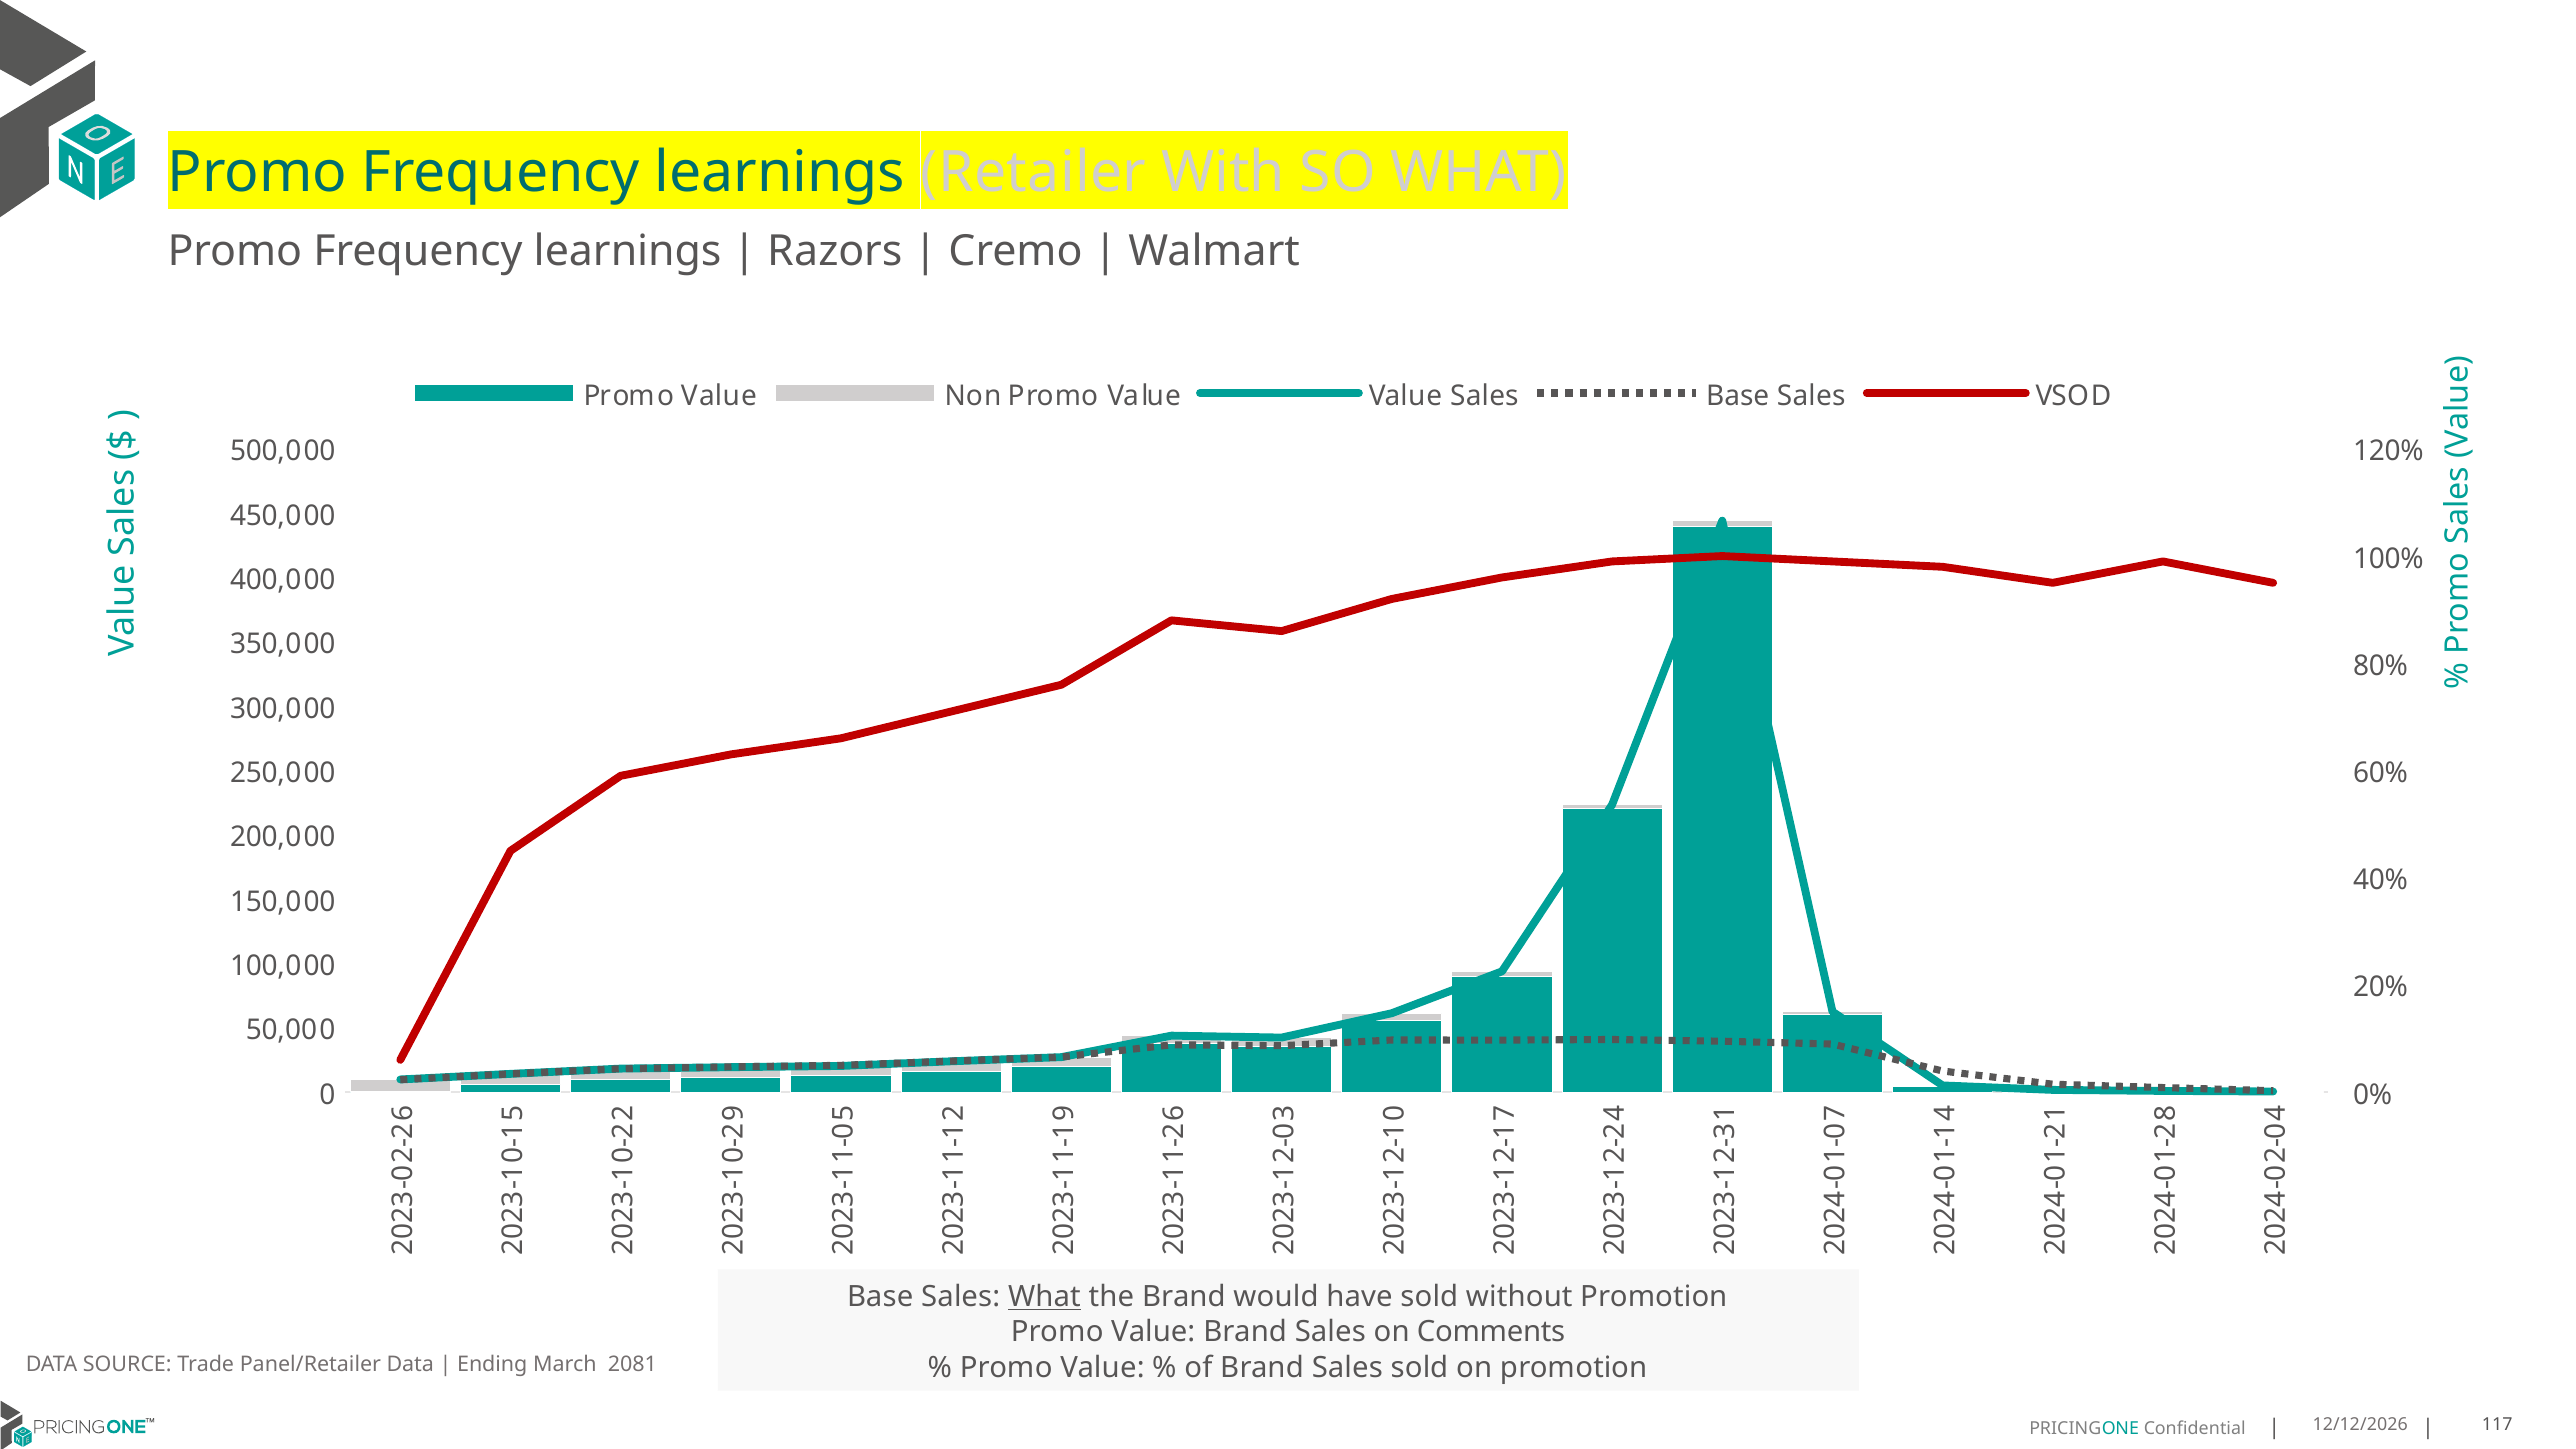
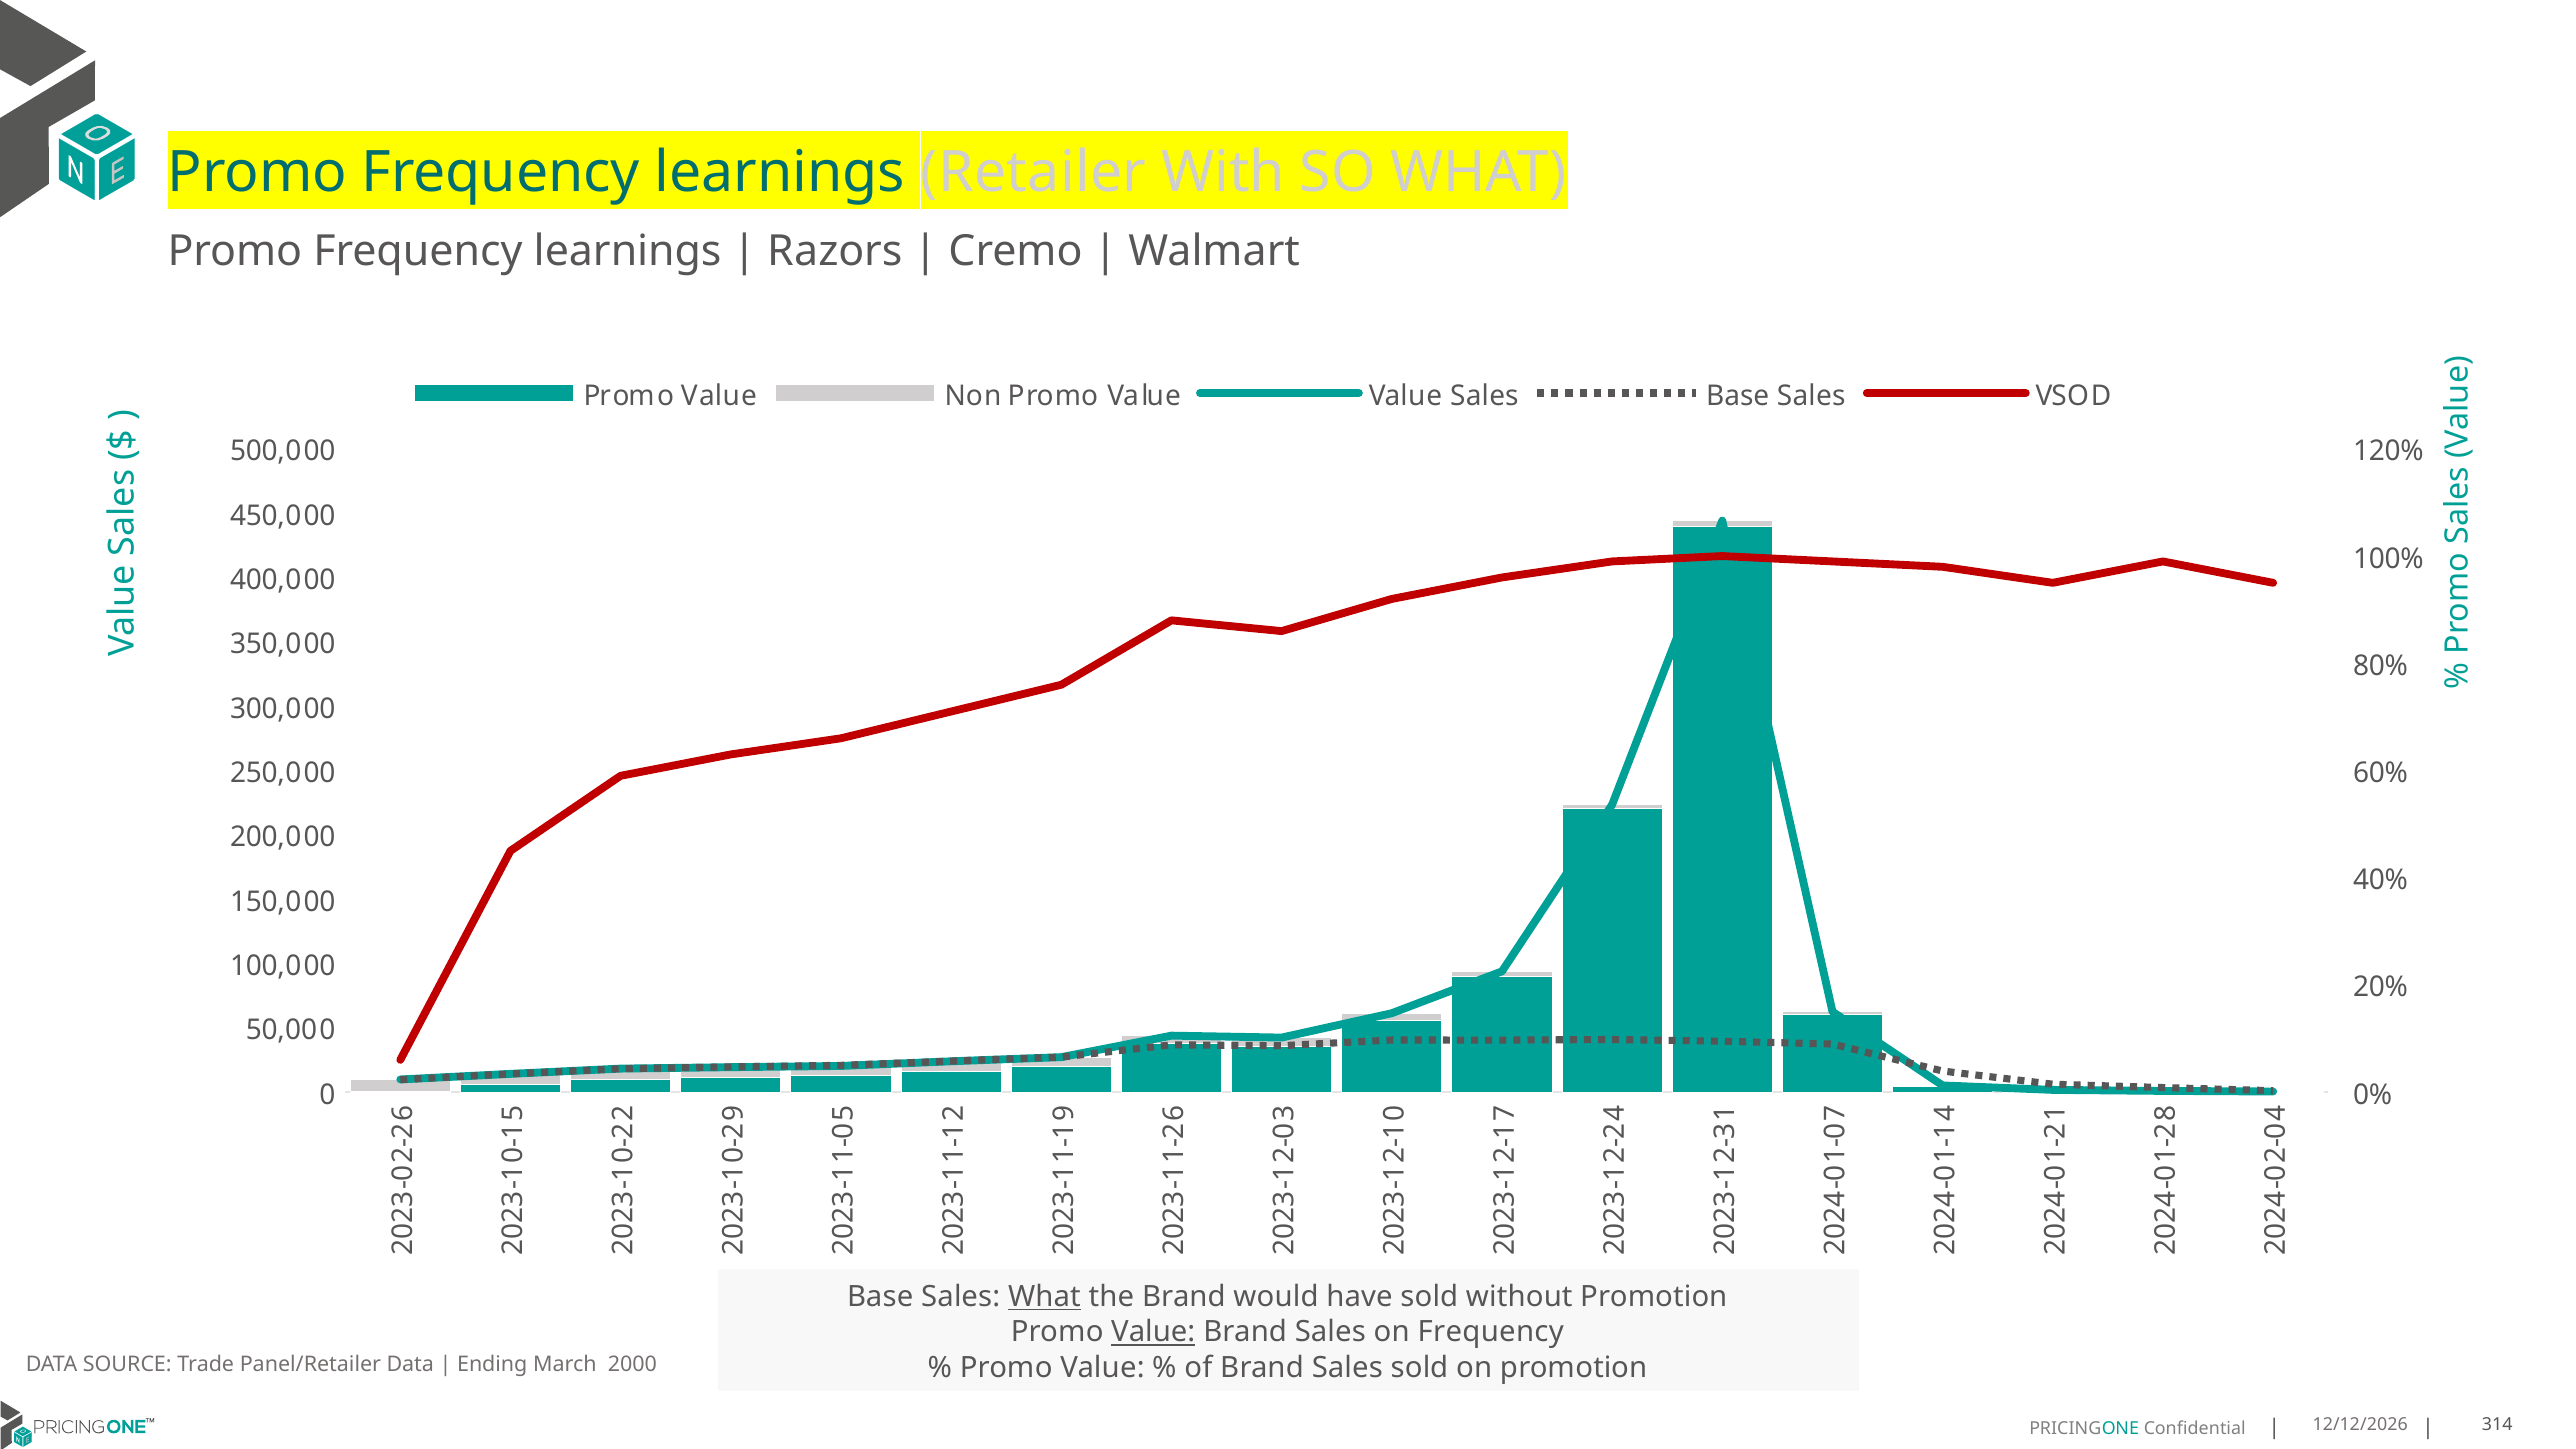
Value underline: none -> present (1153, 1332)
on Comments: Comments -> Frequency (1491, 1332)
2081: 2081 -> 2000 (632, 1365)
117: 117 -> 314 (2497, 1425)
